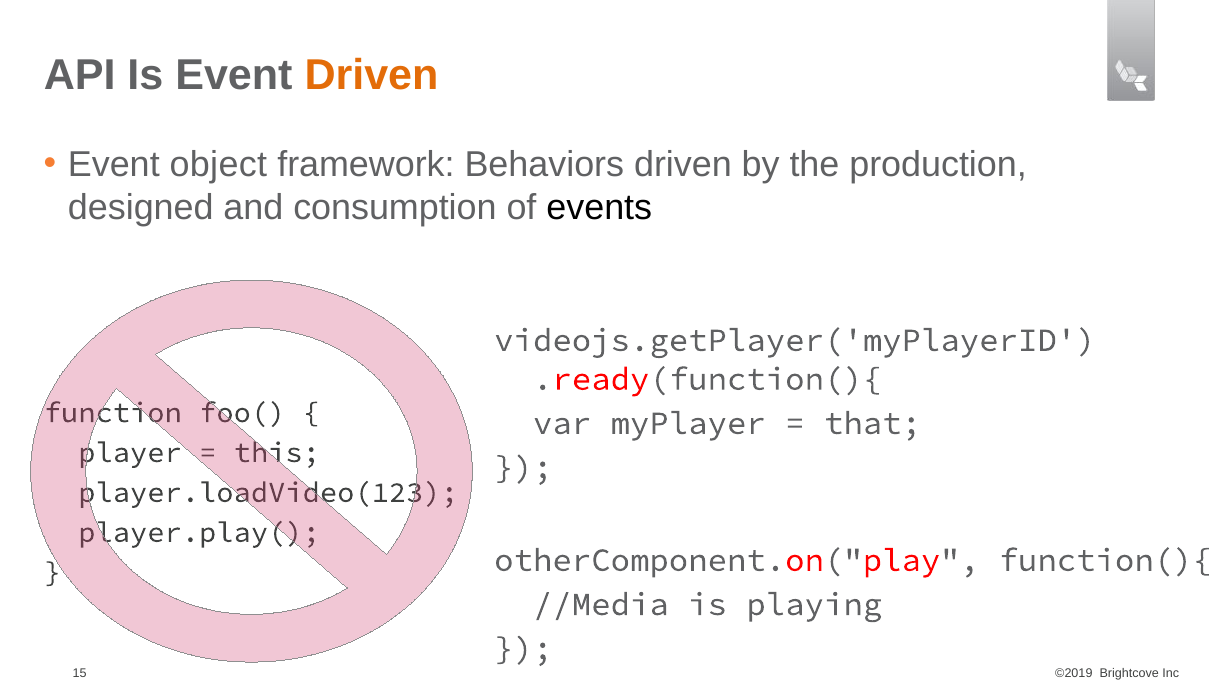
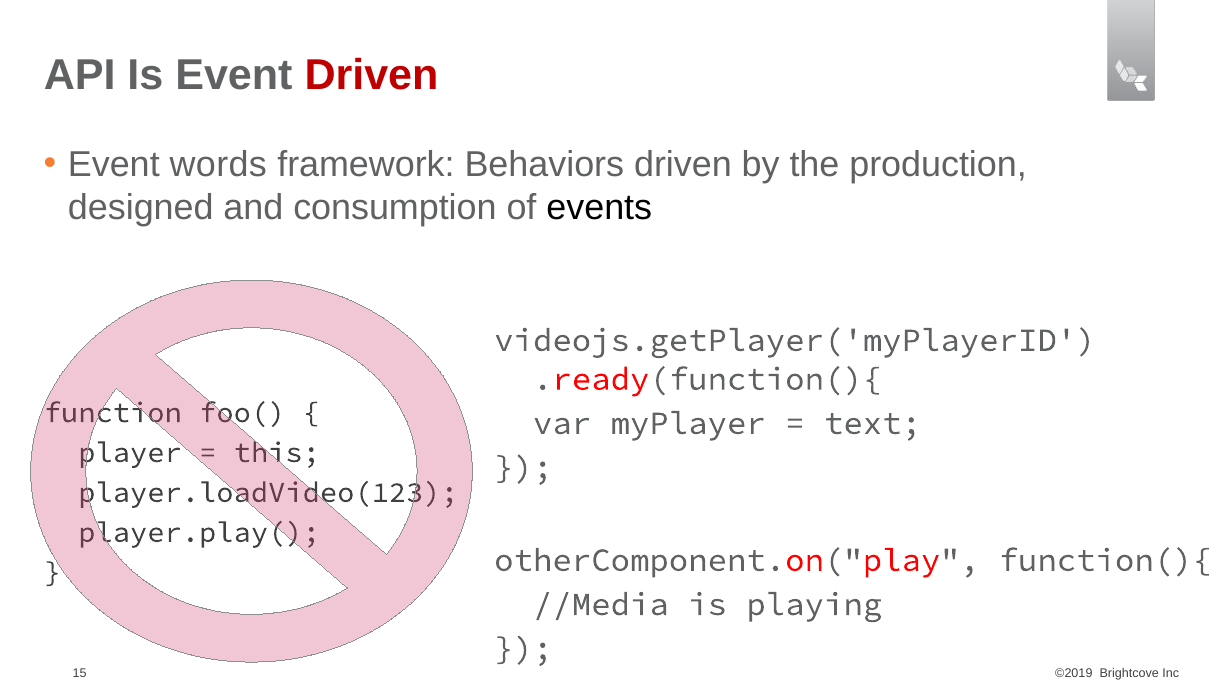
Driven colour: orange -> red (371, 75)
object: object -> words (218, 165)
that: that -> text (872, 423)
